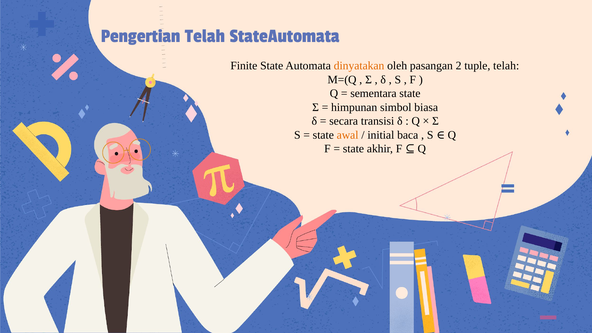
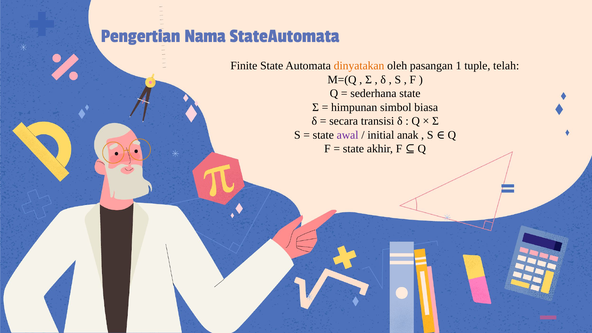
Pengertian Telah: Telah -> Nama (205, 36)
2: 2 -> 1 (459, 66)
sementara: sementara -> sederhana (373, 93)
awal colour: orange -> purple (348, 135)
baca: baca -> anak (408, 135)
